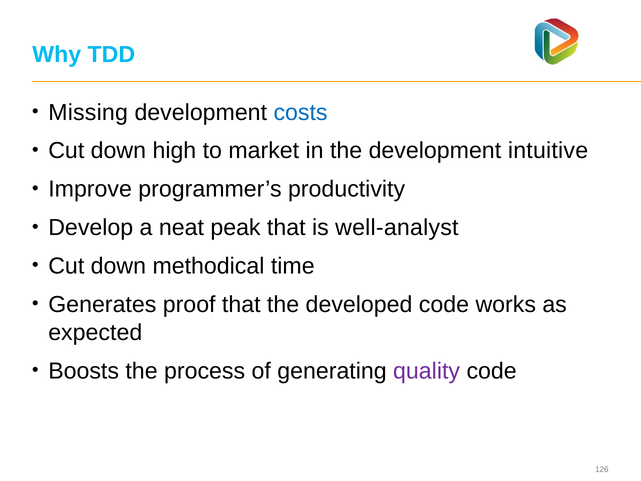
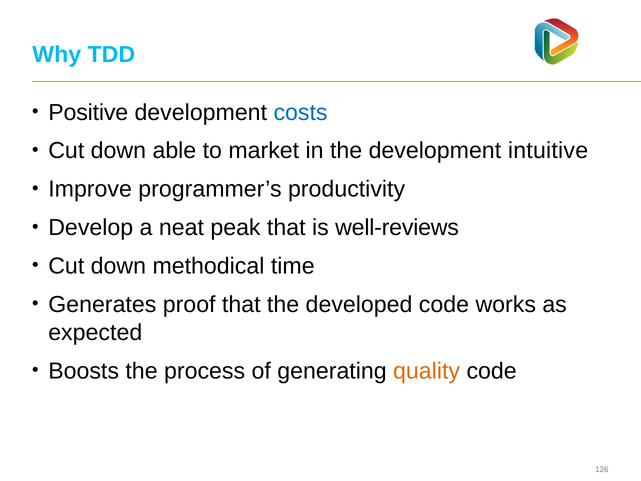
Missing: Missing -> Positive (88, 112)
high: high -> able (174, 151)
well-analyst: well-analyst -> well-reviews (397, 228)
quality colour: purple -> orange (427, 371)
